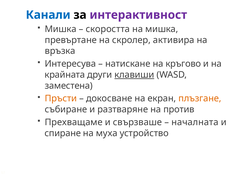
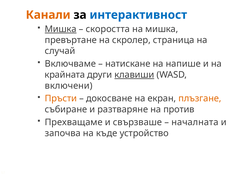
Канали colour: blue -> orange (48, 15)
интерактивност colour: purple -> blue (138, 15)
Мишка underline: none -> present (61, 29)
активира: активира -> страница (174, 40)
връзка: връзка -> случай (60, 51)
Интересува: Интересува -> Включваме (70, 64)
кръгово: кръгово -> напише (183, 64)
заместена: заместена -> включени (69, 85)
спиране: спиране -> започва (63, 133)
муха: муха -> къде (107, 133)
